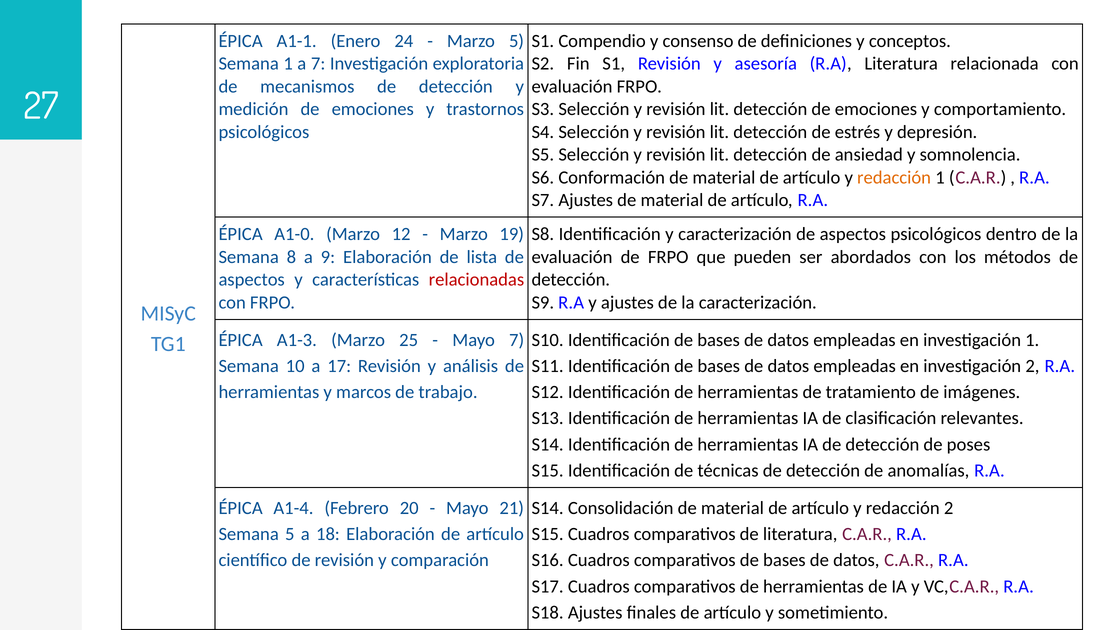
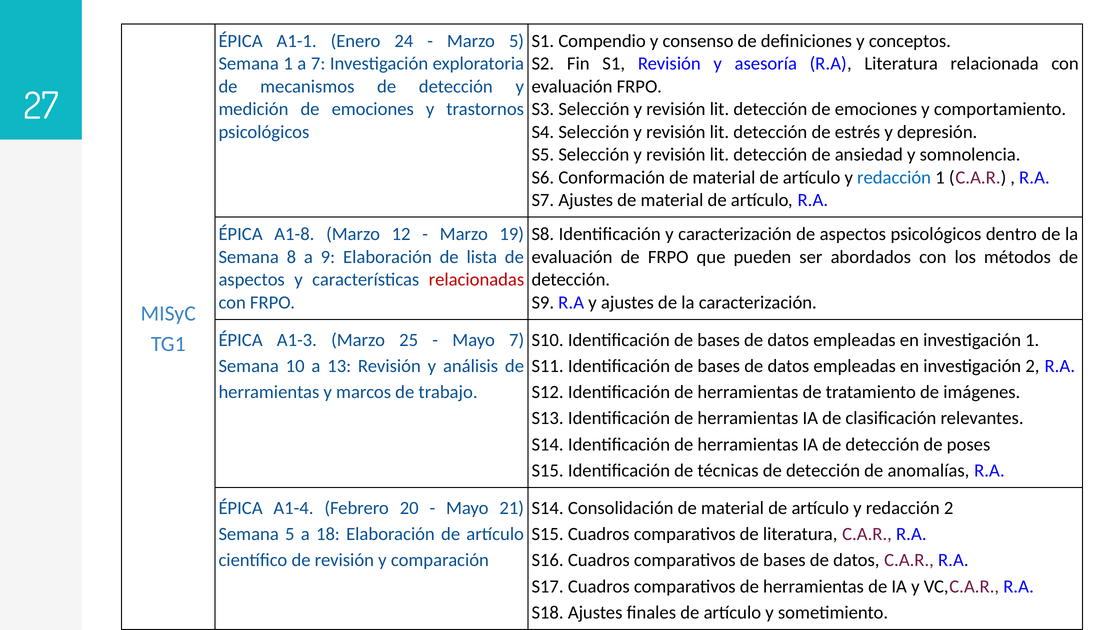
redacción colour: orange -> blue (894, 177)
A1-0: A1-0 -> A1-8 (294, 234)
17: 17 -> 13 (339, 366)
